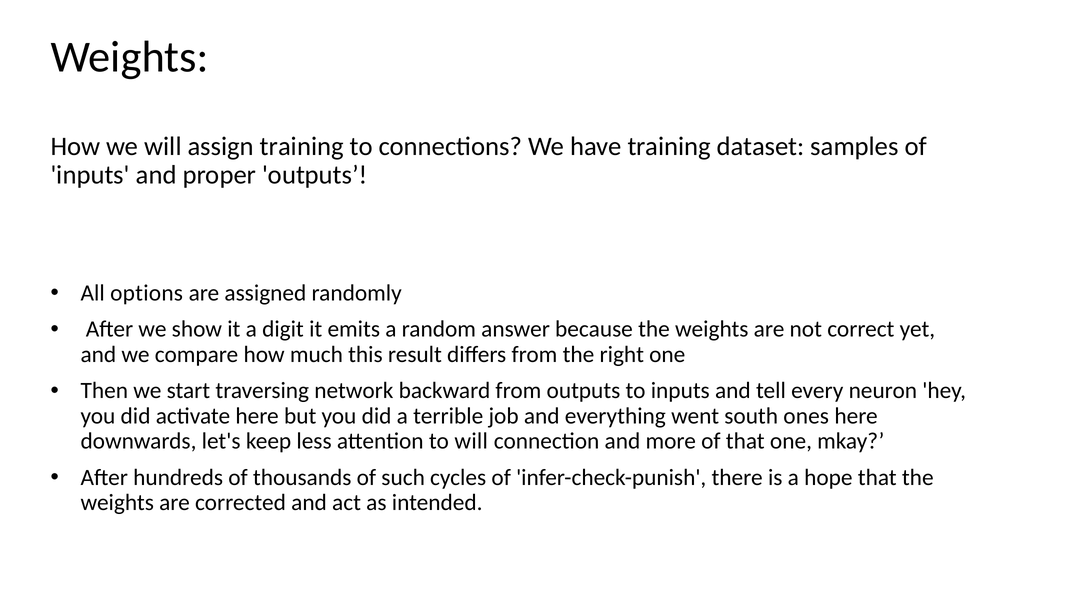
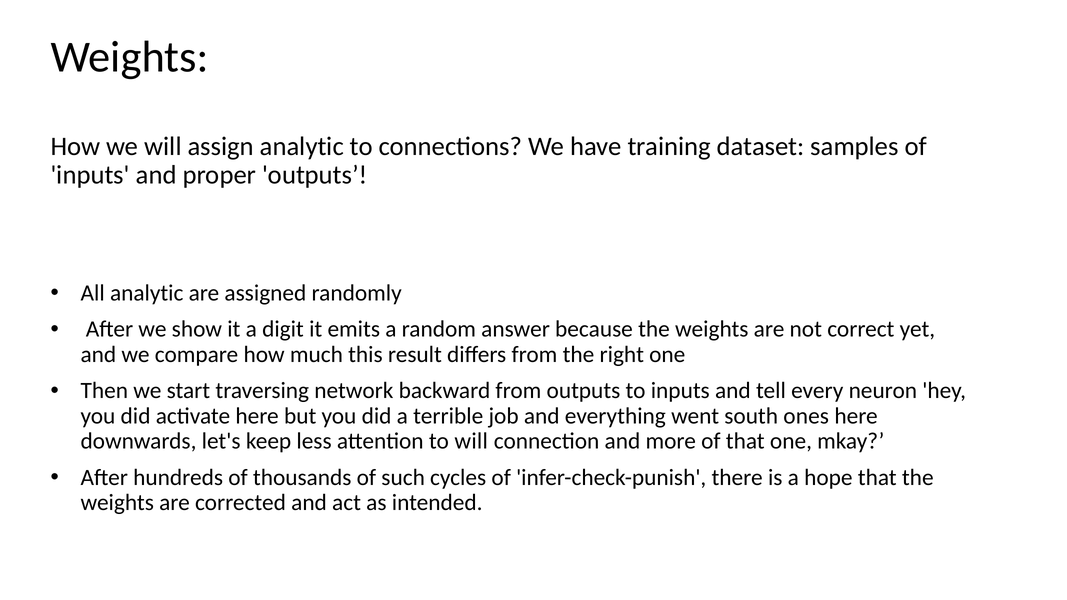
assign training: training -> analytic (302, 146)
All options: options -> analytic (147, 293)
